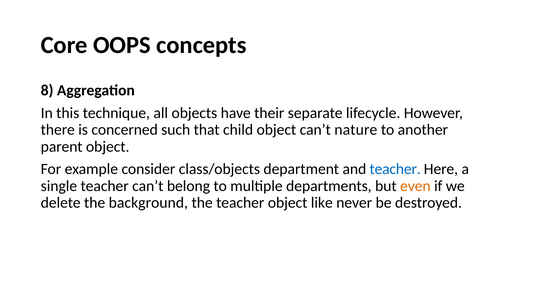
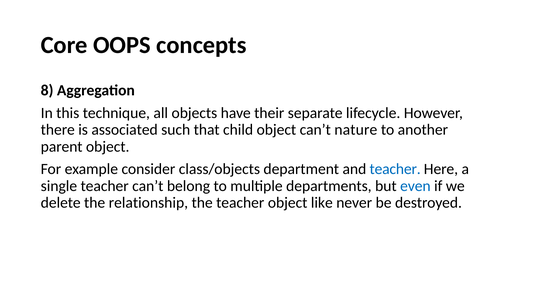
concerned: concerned -> associated (125, 129)
even colour: orange -> blue (415, 186)
background: background -> relationship (148, 202)
